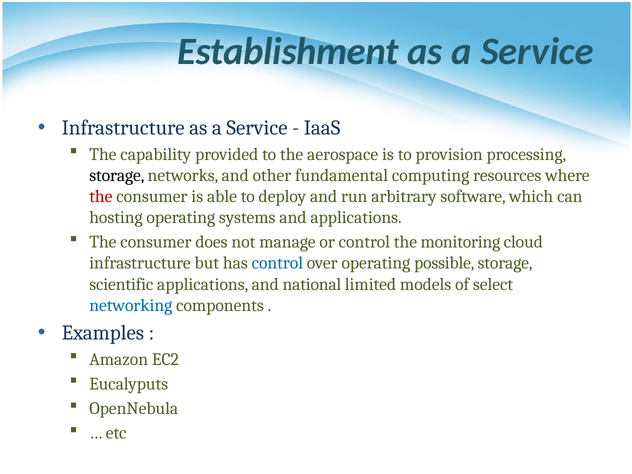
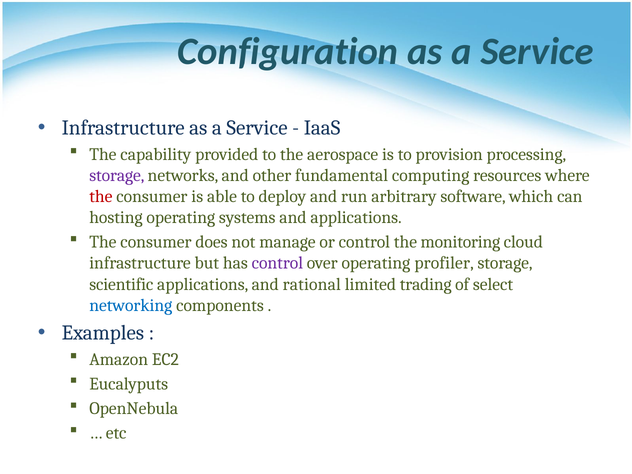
Establishment: Establishment -> Configuration (288, 52)
storage colour: black -> purple (117, 175)
control colour: blue -> purple (277, 263)
possible: possible -> profiler (444, 263)
national: national -> rational (312, 284)
models: models -> trading (426, 284)
